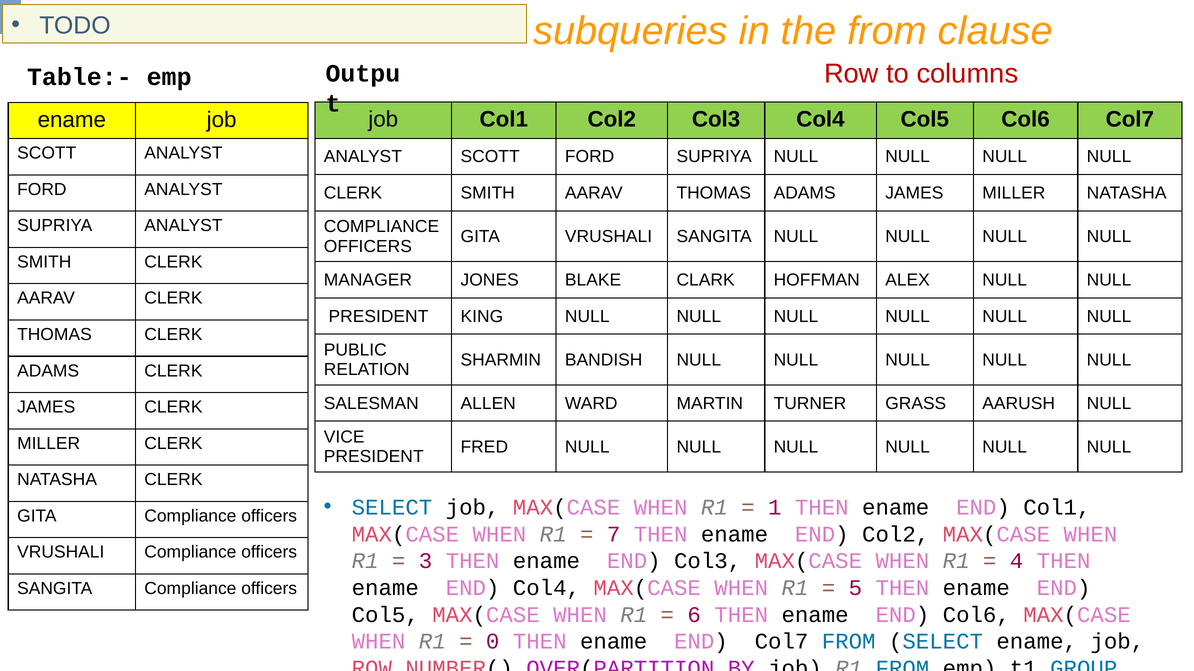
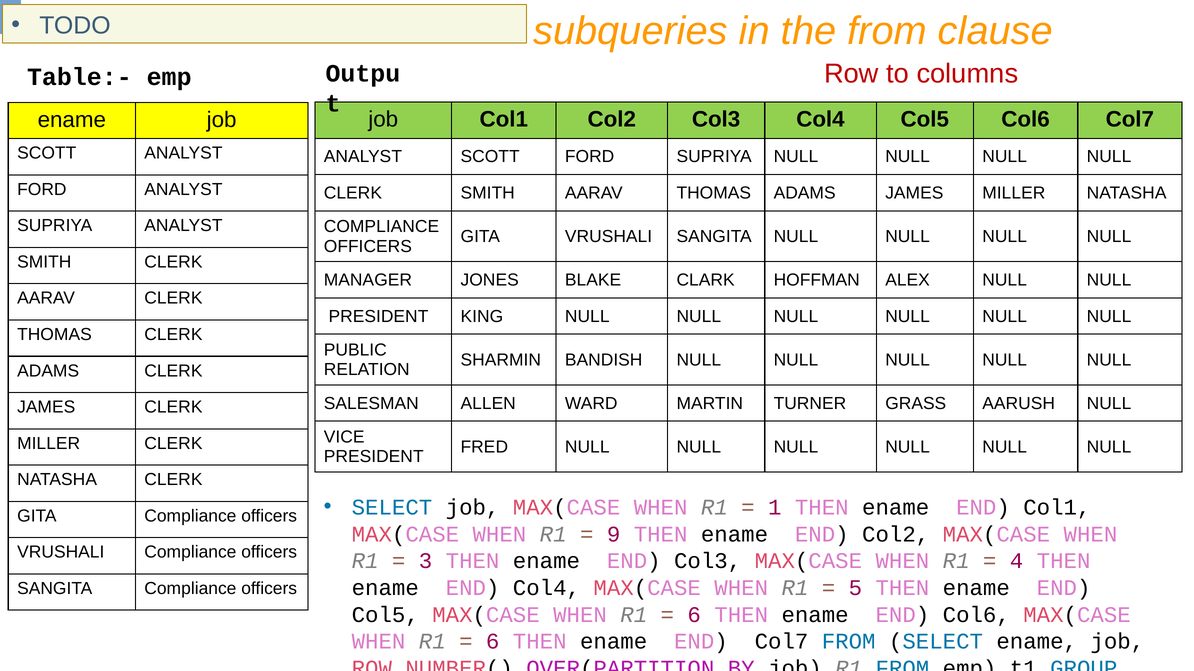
7: 7 -> 9 (614, 535)
0: 0 -> 6 (493, 642)
